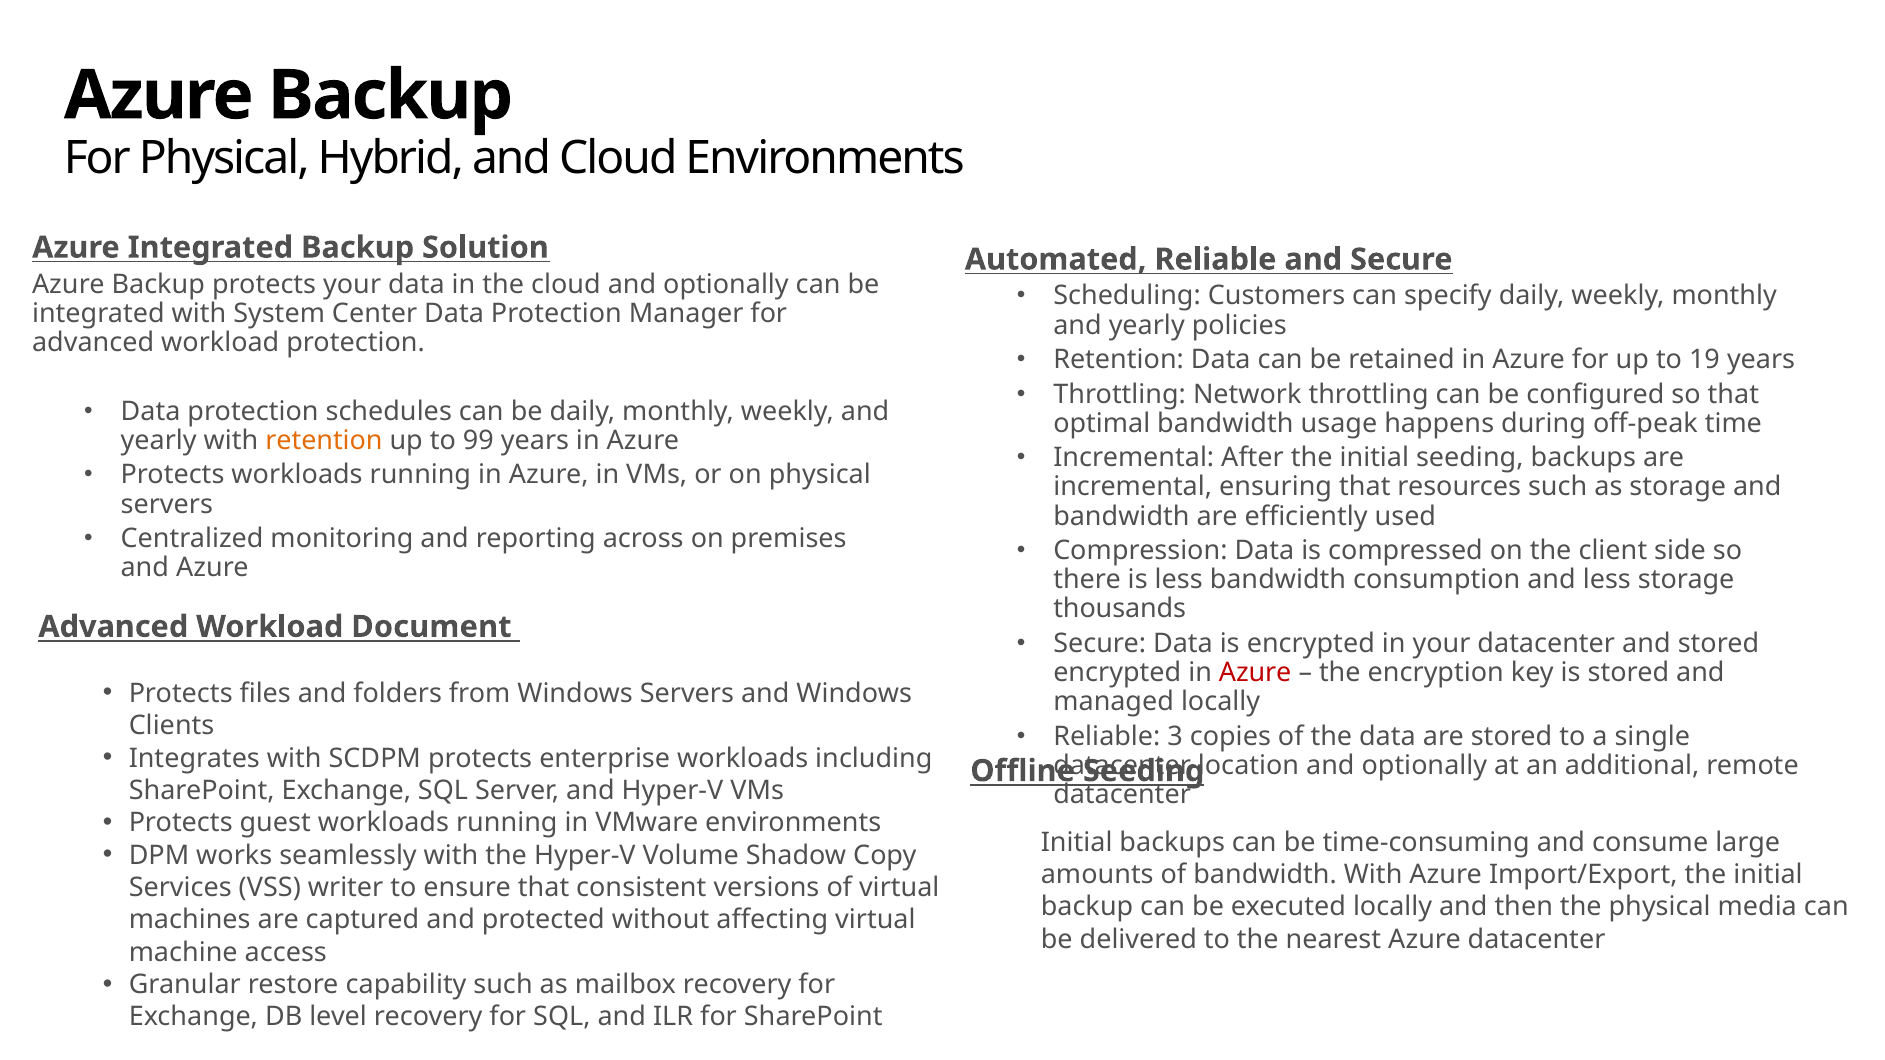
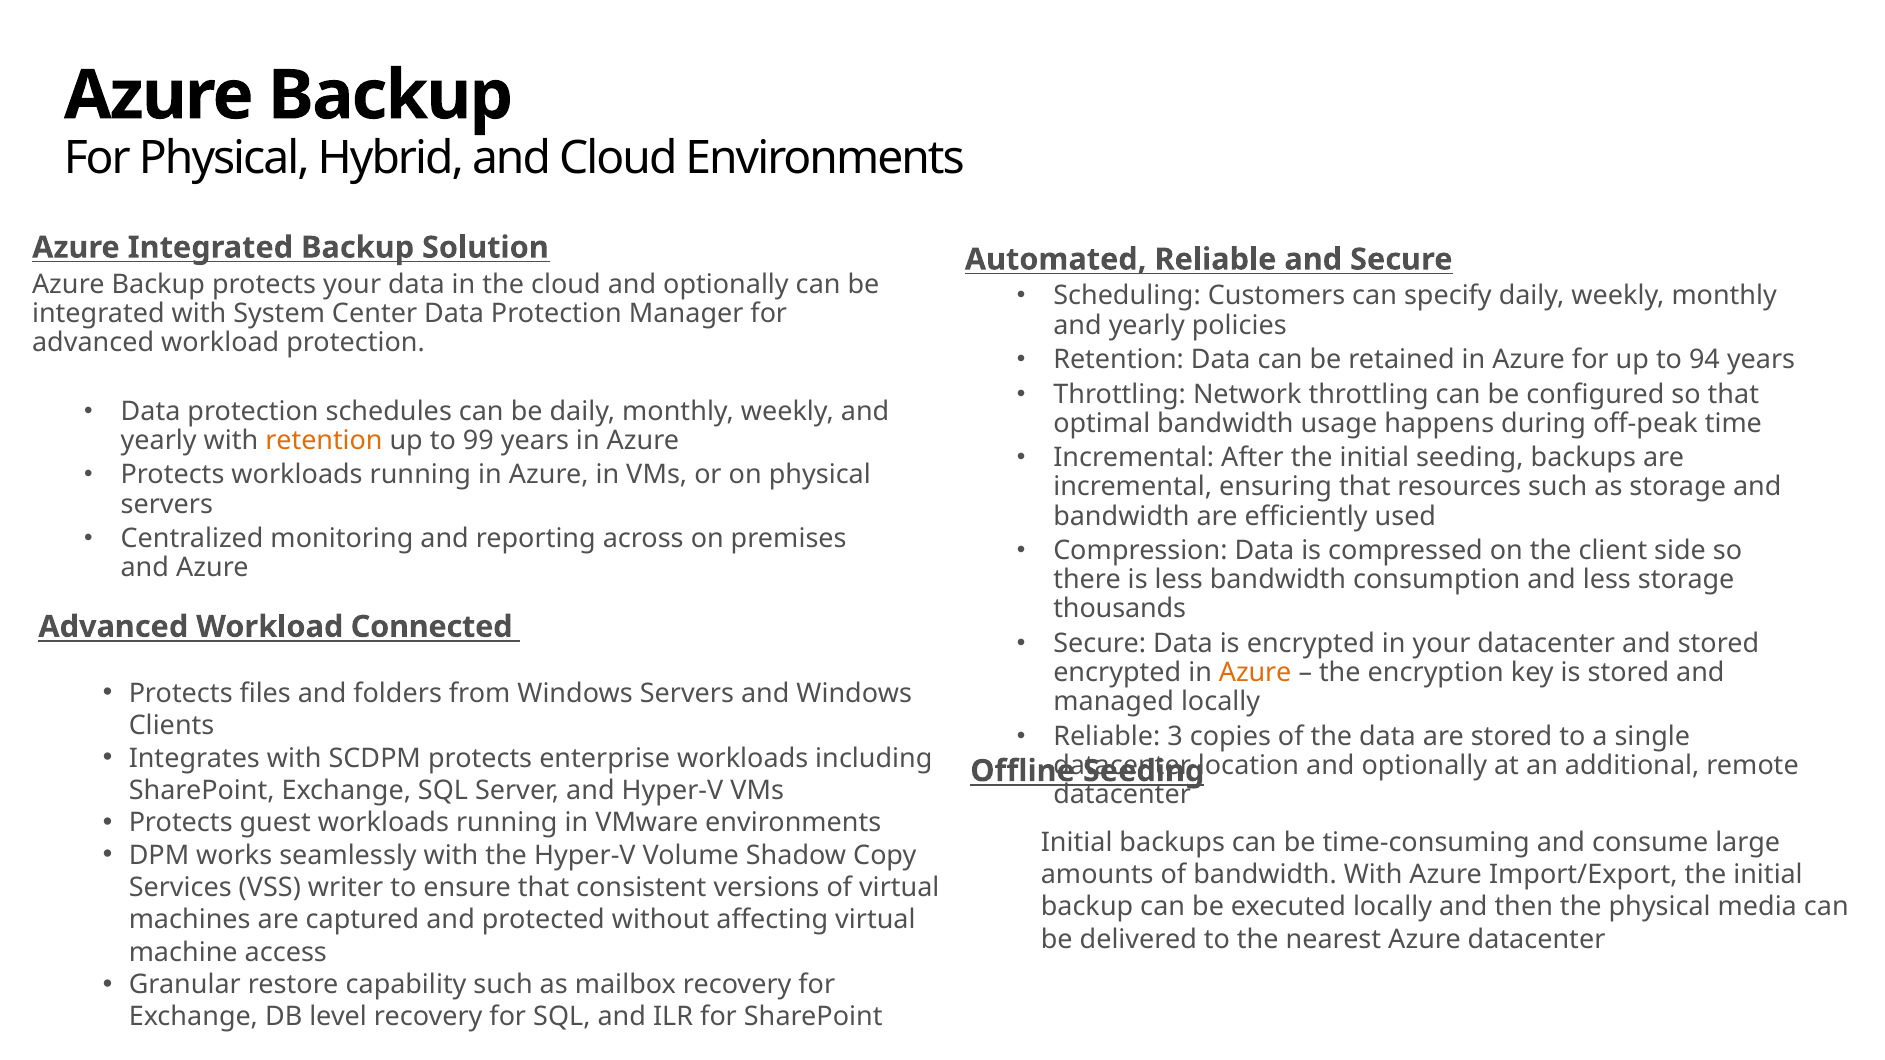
19: 19 -> 94 (1704, 360)
Document: Document -> Connected (432, 627)
Azure colour: red -> orange (1255, 673)
